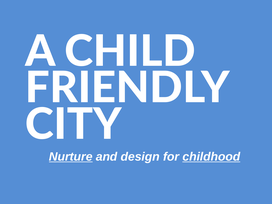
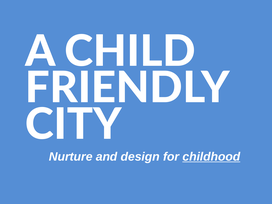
Nurture underline: present -> none (71, 157)
